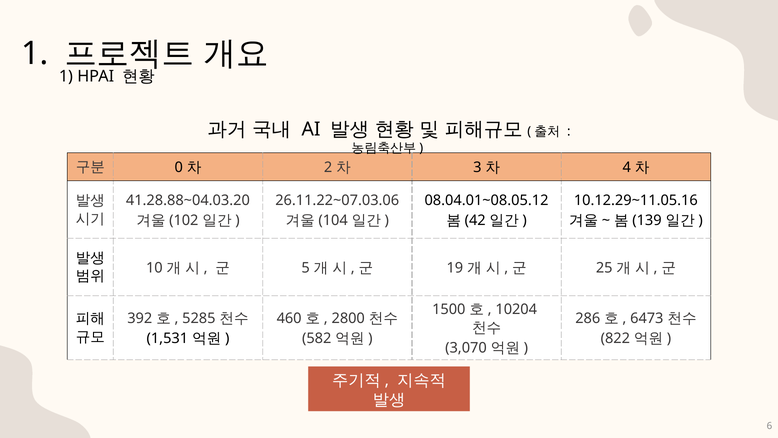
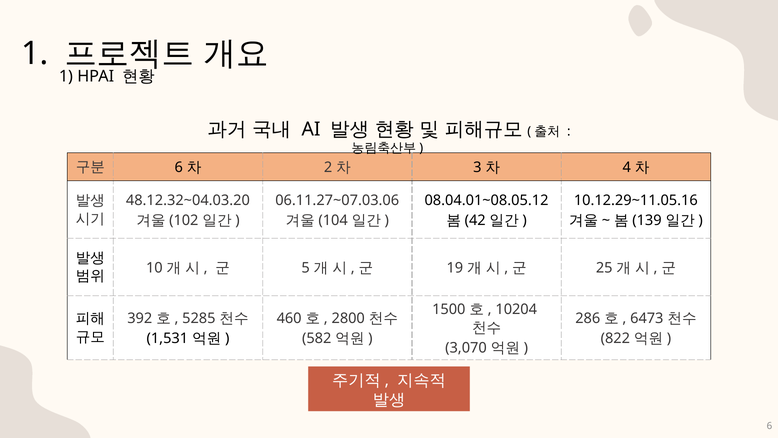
0: 0 -> 6 (179, 167)
41.28.88~04.03.20: 41.28.88~04.03.20 -> 48.12.32~04.03.20 (188, 200)
26.11.22~07.03.06: 26.11.22~07.03.06 -> 06.11.27~07.03.06 (337, 200)
